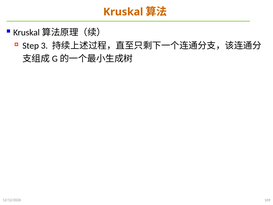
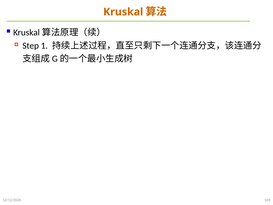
3: 3 -> 1 (44, 46)
